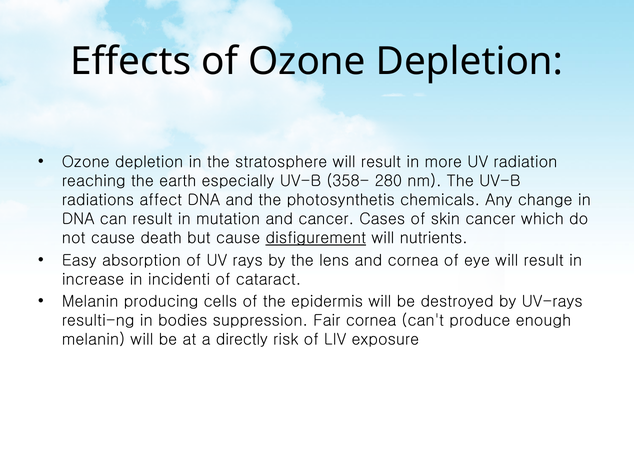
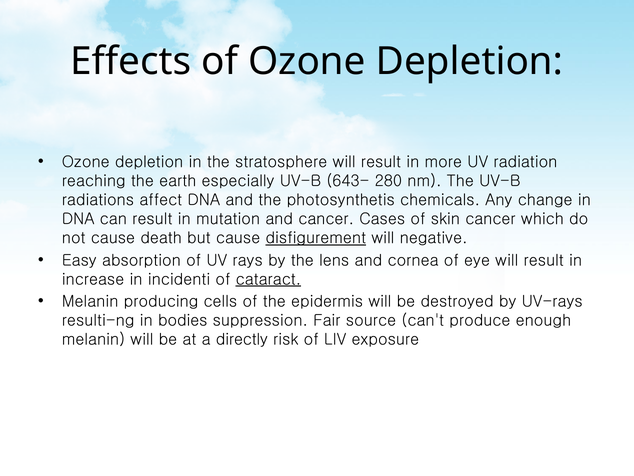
358-: 358- -> 643- (348, 181)
nutrients: nutrients -> negative (434, 238)
cataract underline: none -> present (268, 279)
Fair cornea: cornea -> source (371, 320)
